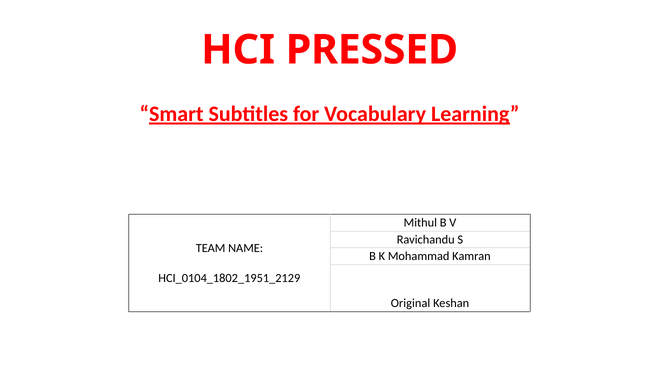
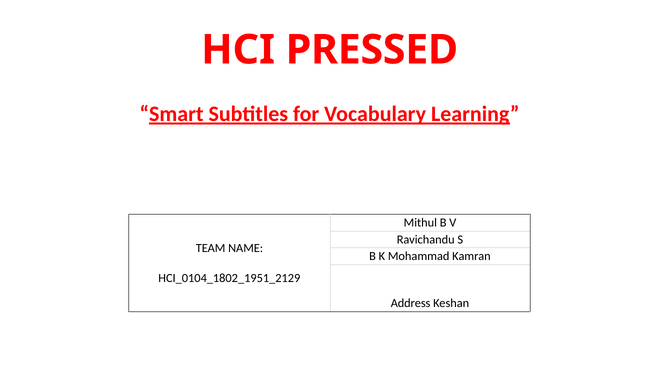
Original: Original -> Address (411, 303)
